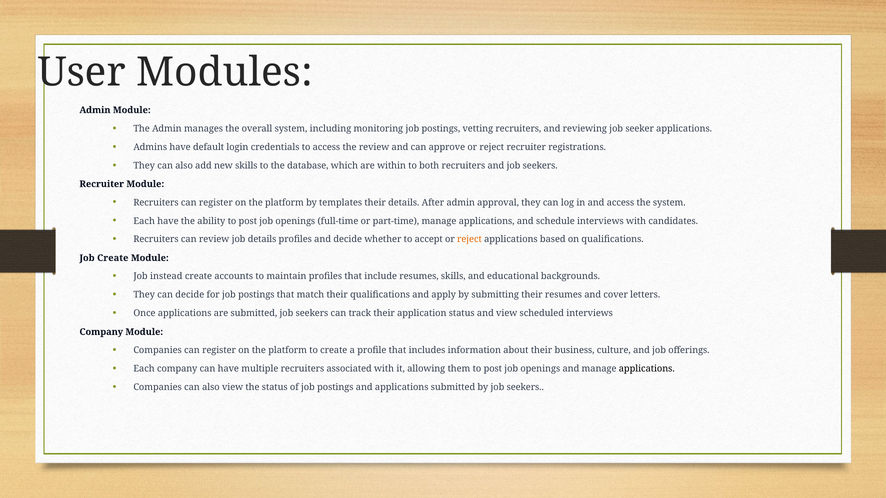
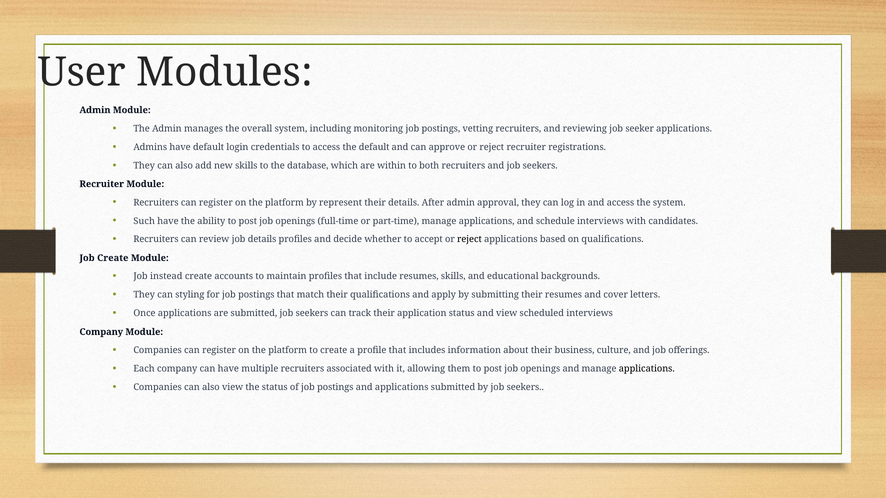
the review: review -> default (374, 147)
templates: templates -> represent (341, 203)
Each: Each -> Such (144, 221)
reject colour: orange -> black (469, 240)
can decide: decide -> styling (190, 295)
